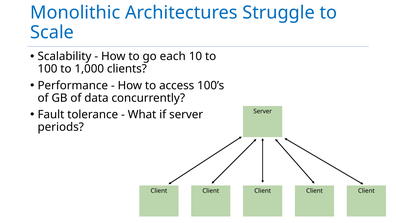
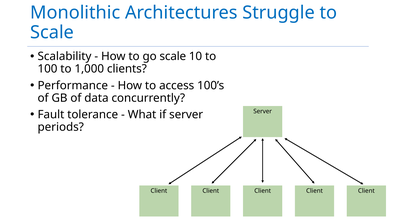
go each: each -> scale (173, 56)
